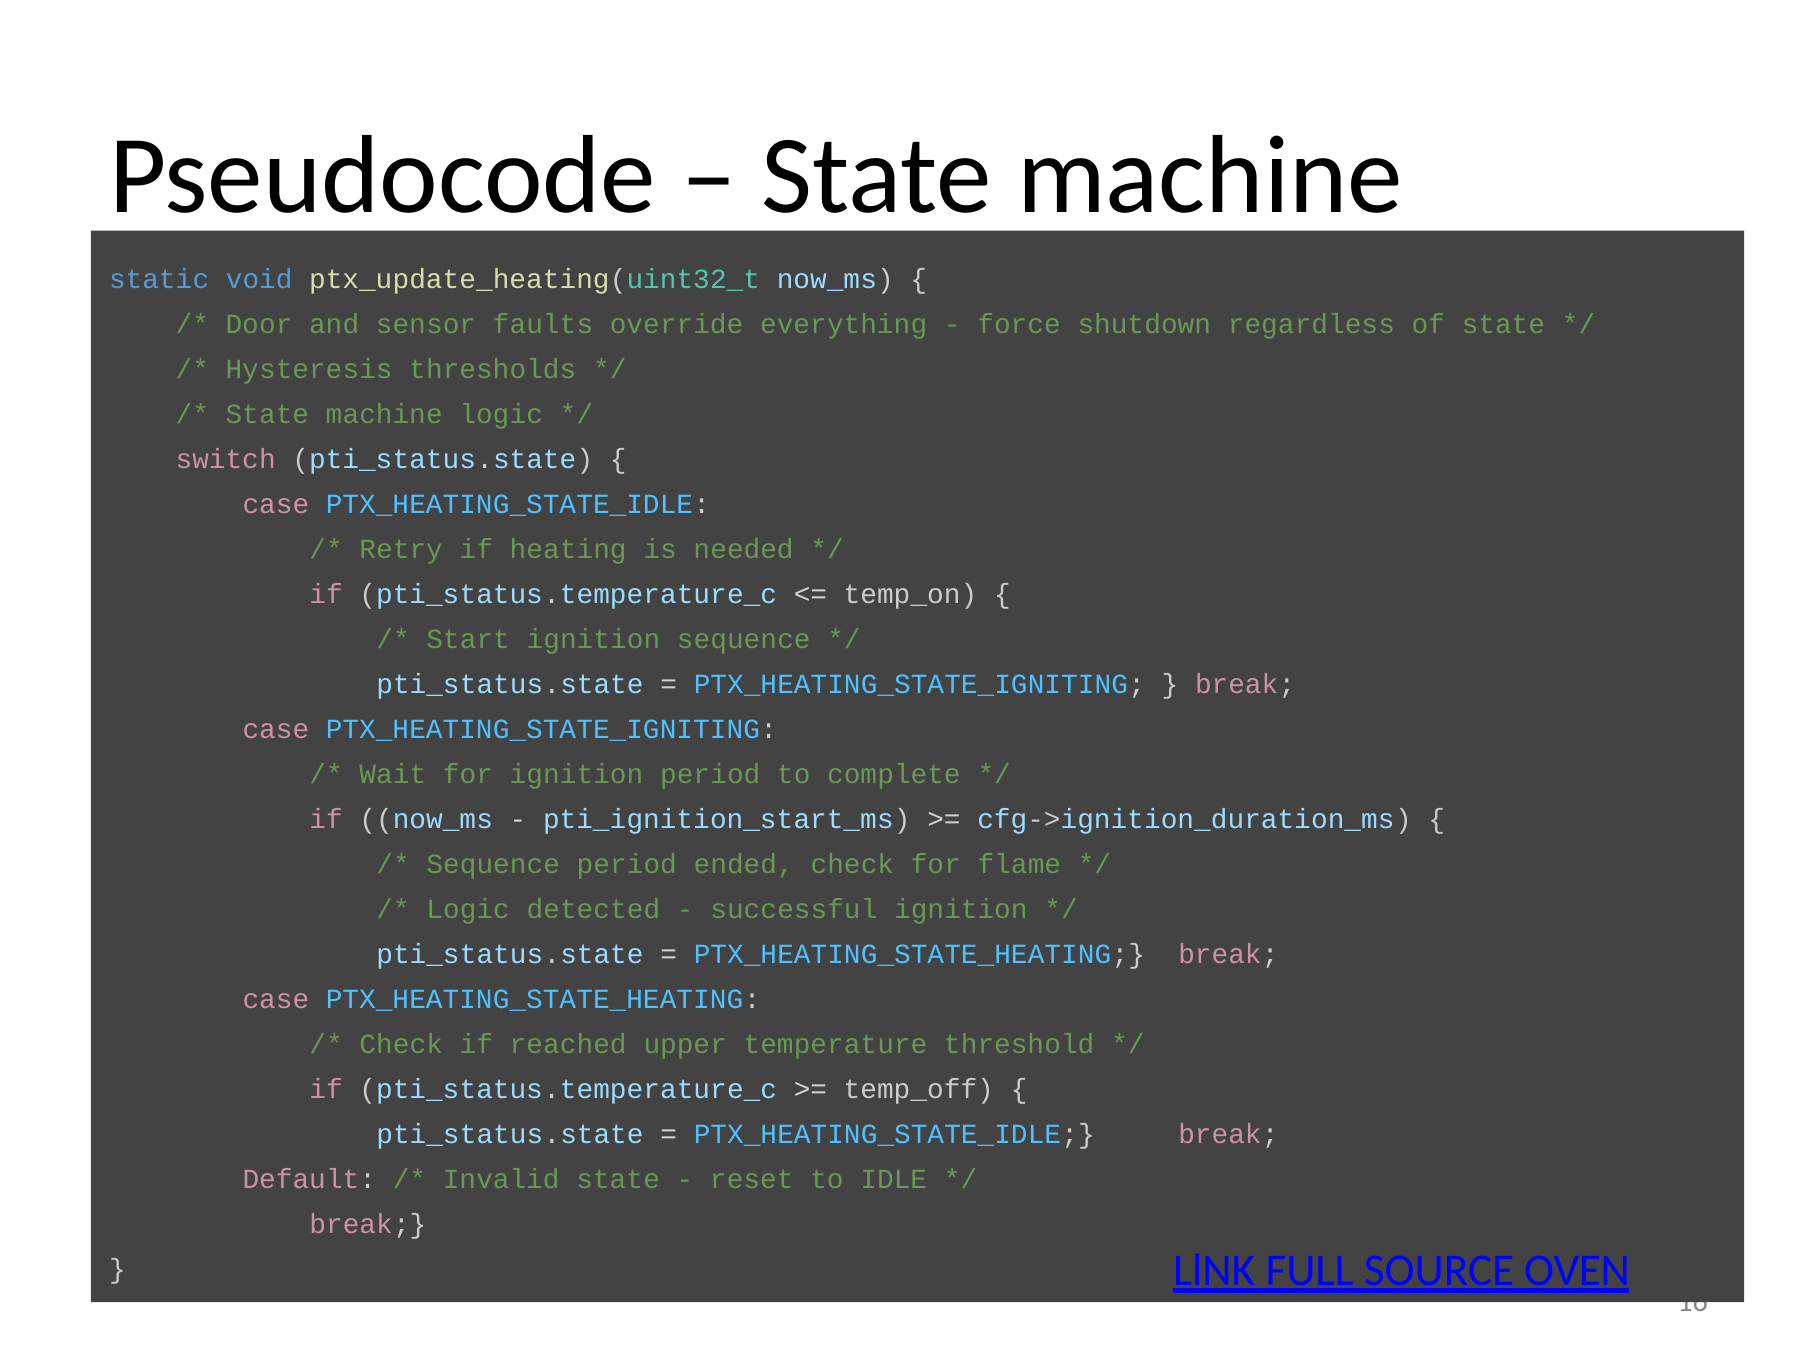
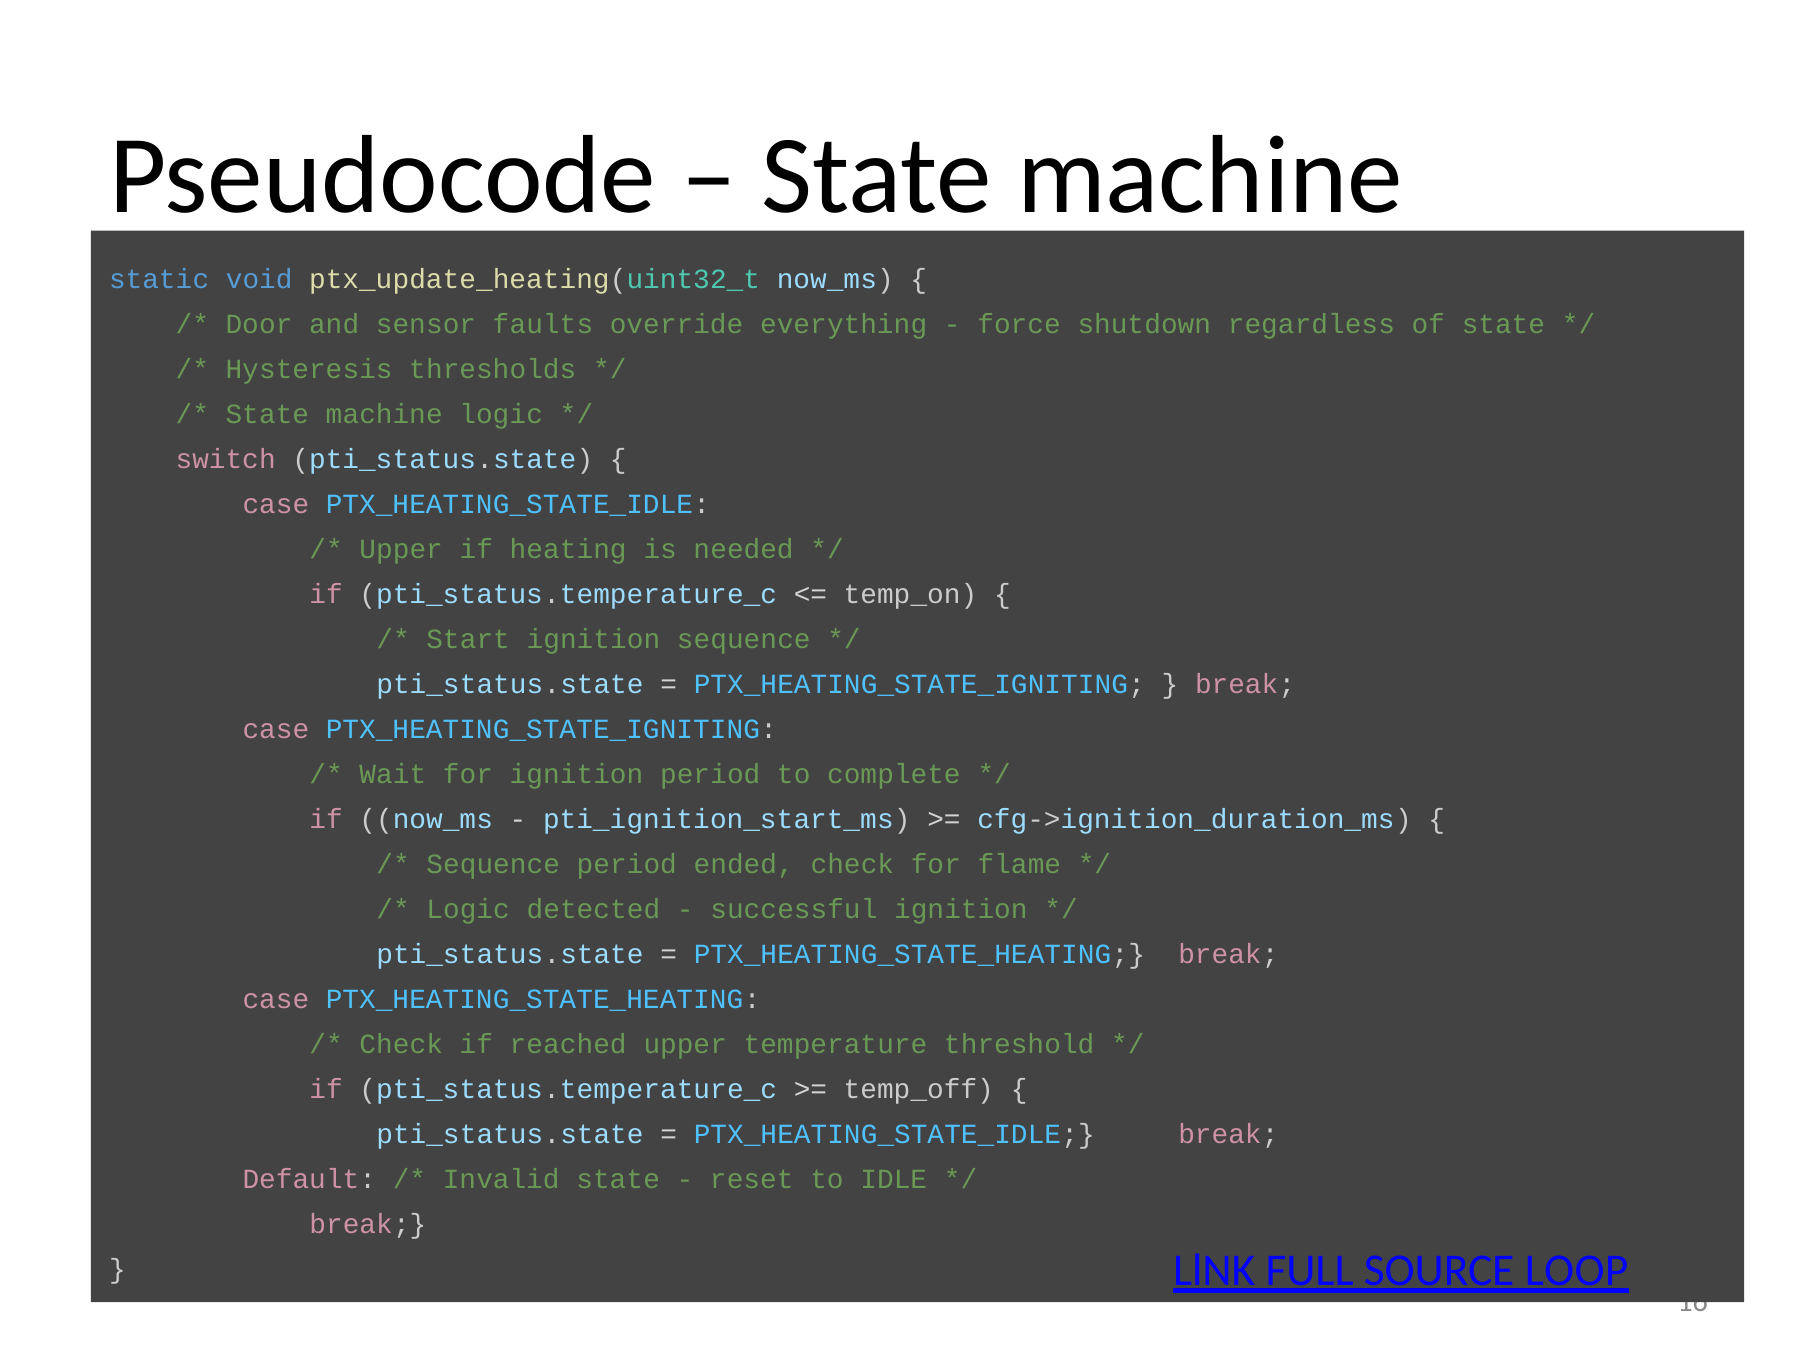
Retry: Retry -> Upper (401, 549)
OVEN: OVEN -> LOOP (1577, 1270)
